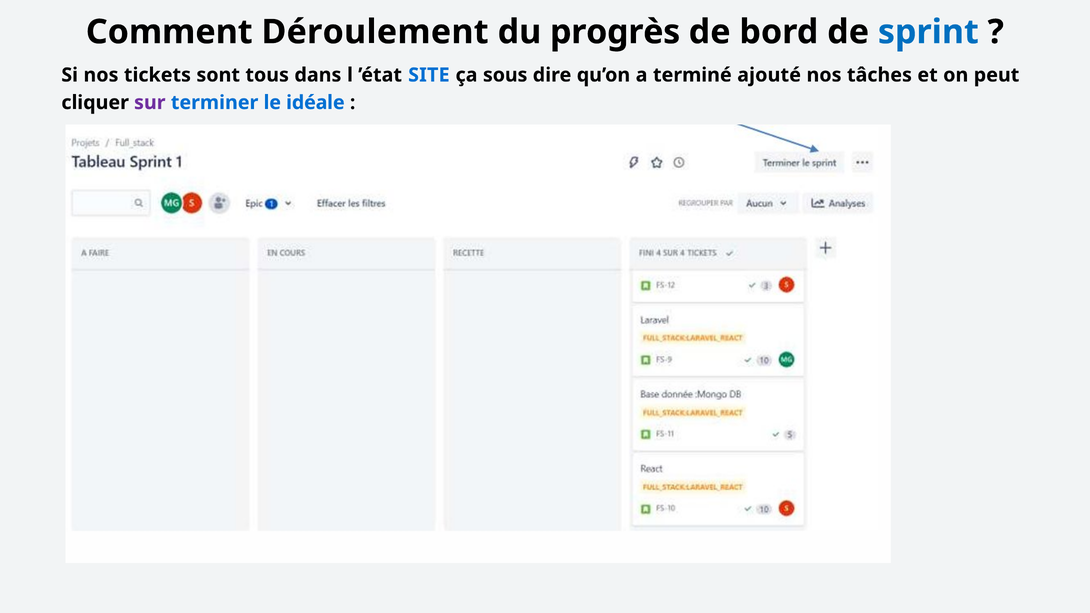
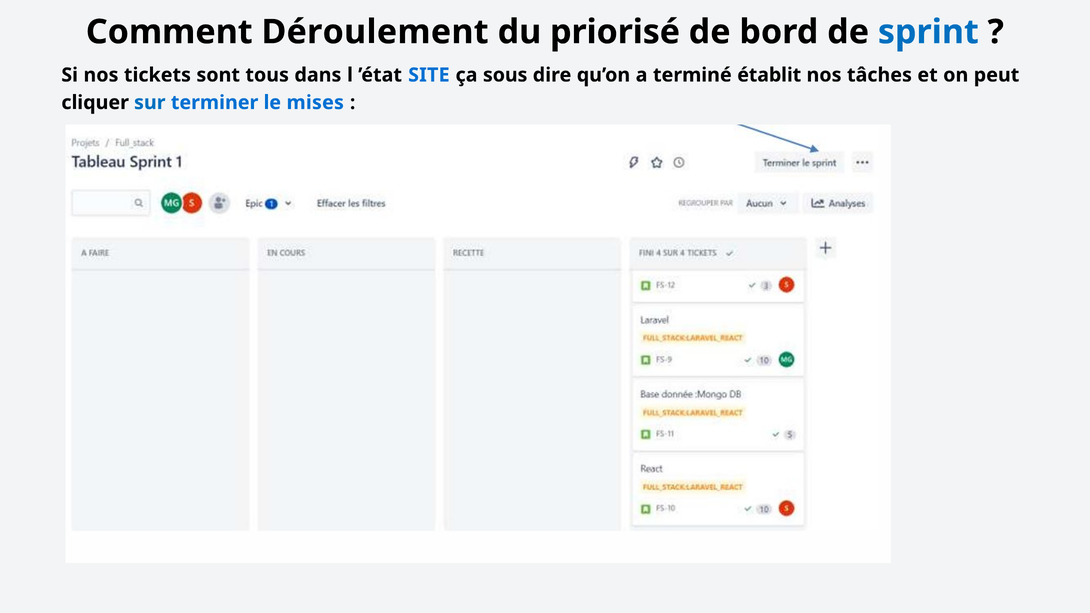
progrès: progrès -> priorisé (615, 32)
ajouté: ajouté -> établit (769, 75)
sur colour: purple -> blue (150, 103)
idéale: idéale -> mises (315, 103)
